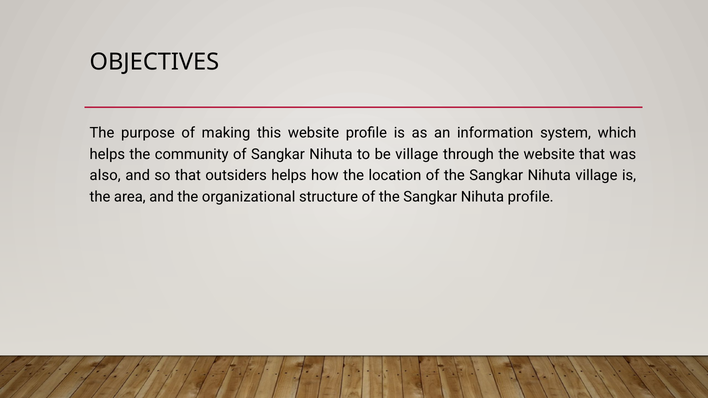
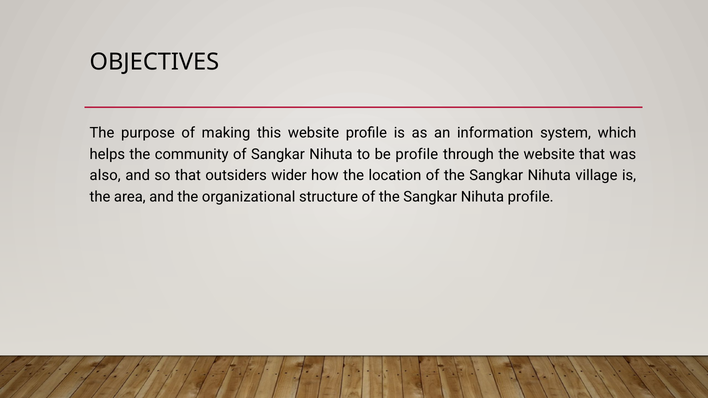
be village: village -> profile (417, 154)
outsiders helps: helps -> wider (289, 176)
